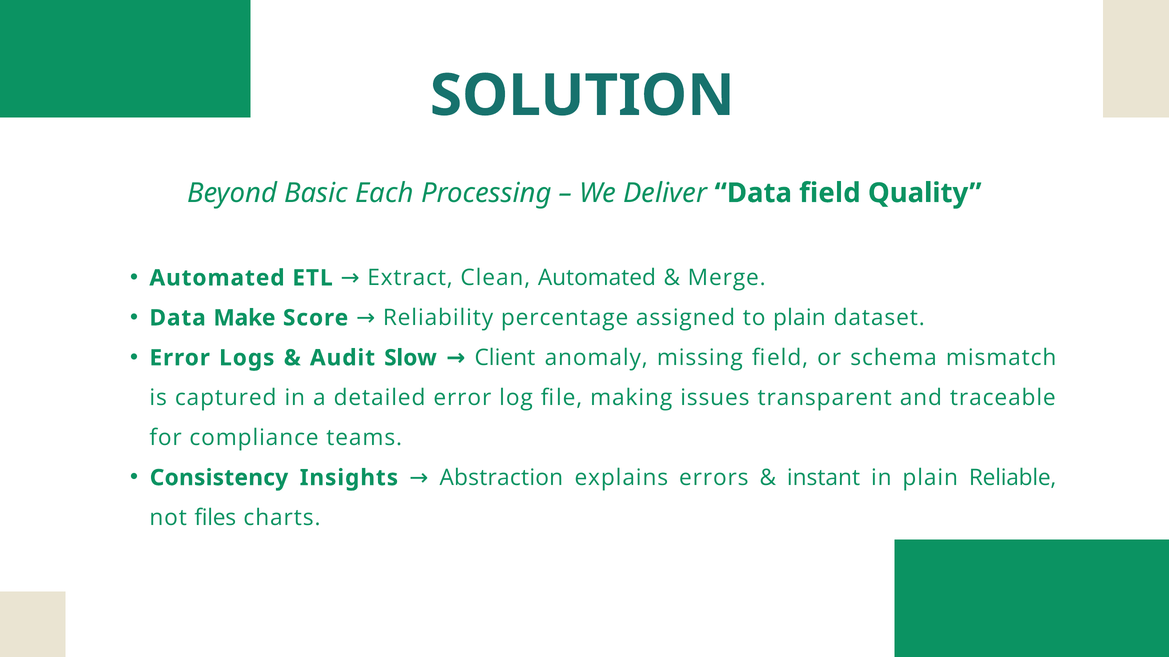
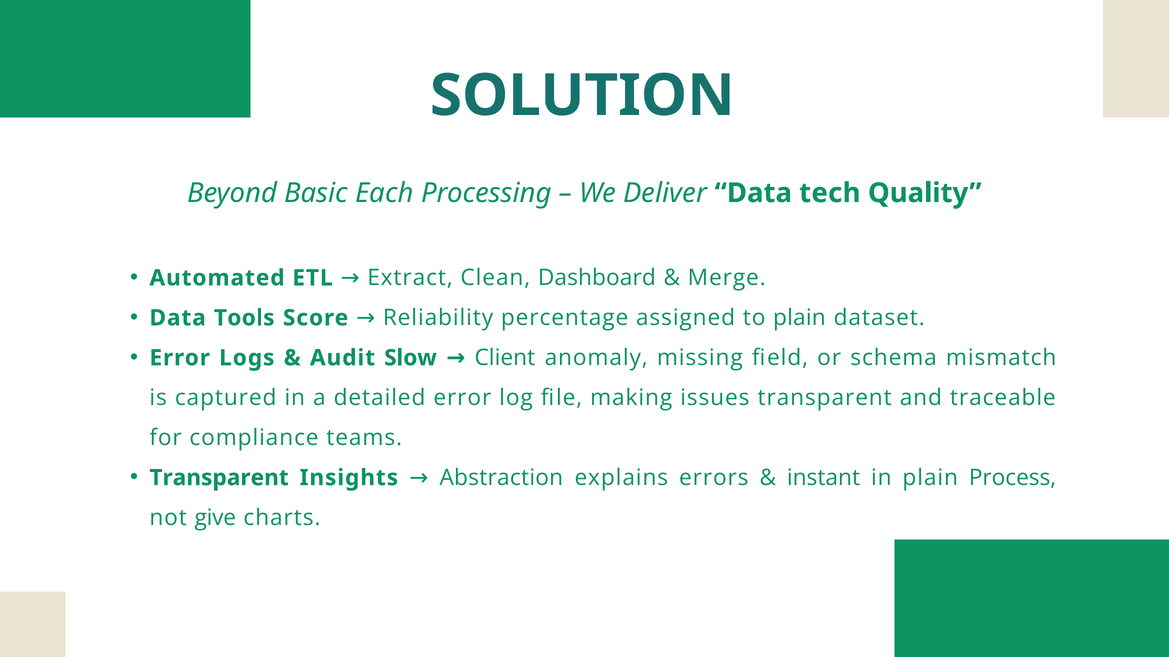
Data field: field -> tech (830, 193)
Clean Automated: Automated -> Dashboard (597, 278)
Make: Make -> Tools (244, 318)
Consistency: Consistency -> Transparent (219, 478)
Reliable: Reliable -> Process (1013, 478)
files: files -> give (215, 518)
